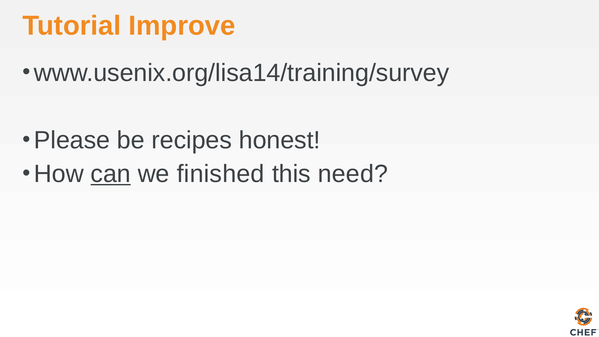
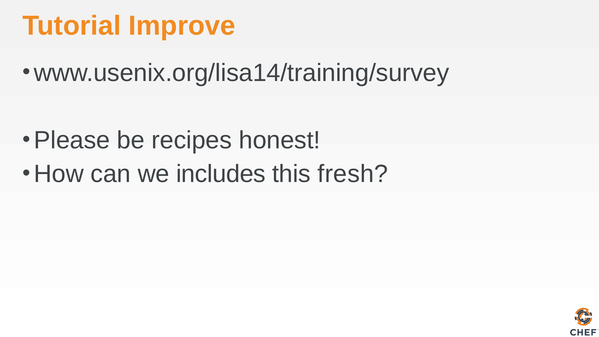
can underline: present -> none (111, 174)
finished: finished -> includes (221, 174)
need: need -> fresh (353, 174)
